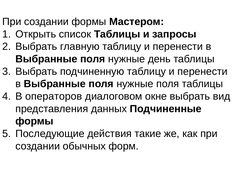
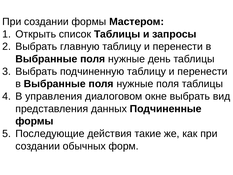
операторов: операторов -> управления (54, 96)
